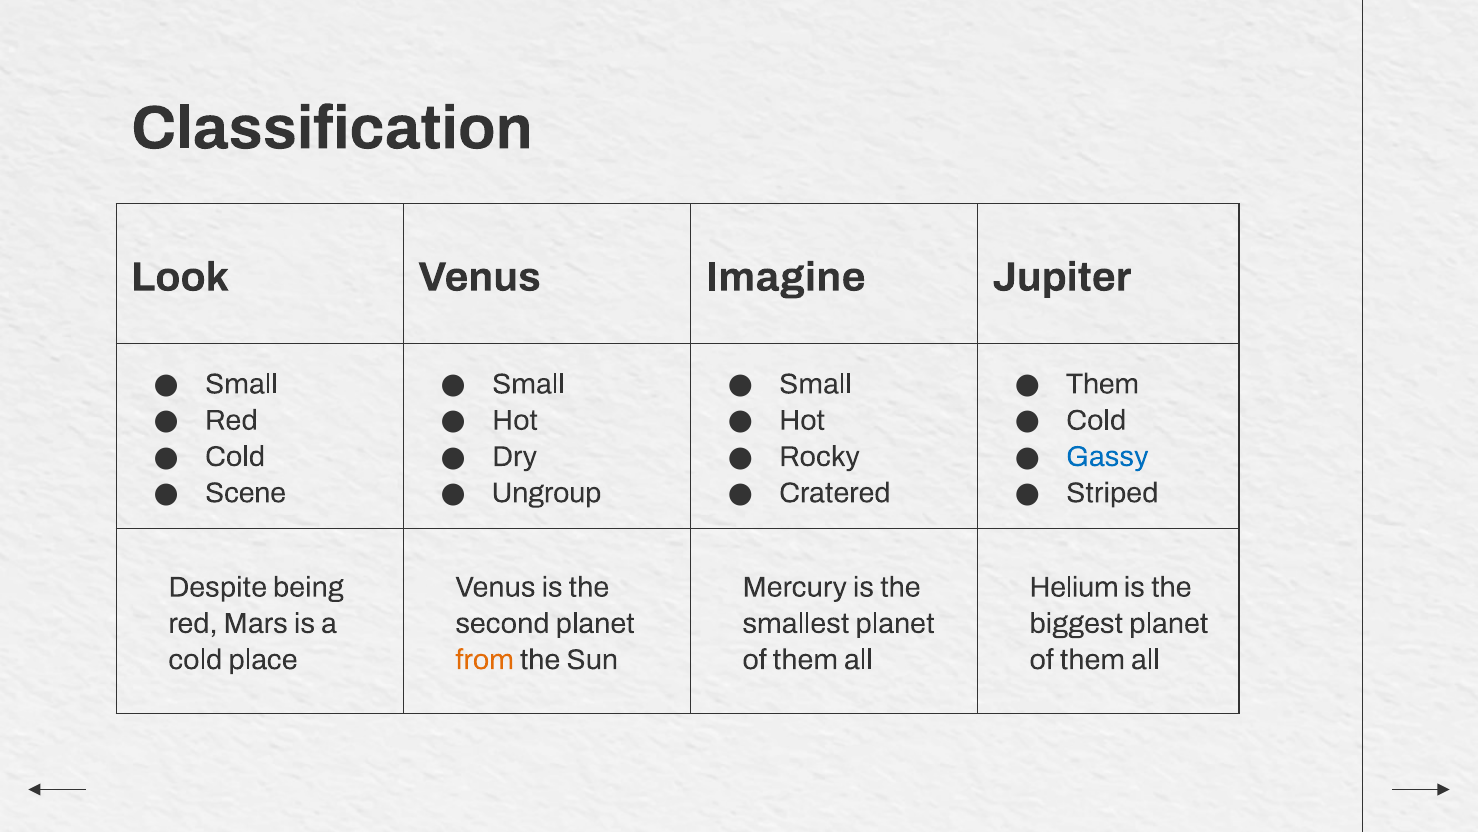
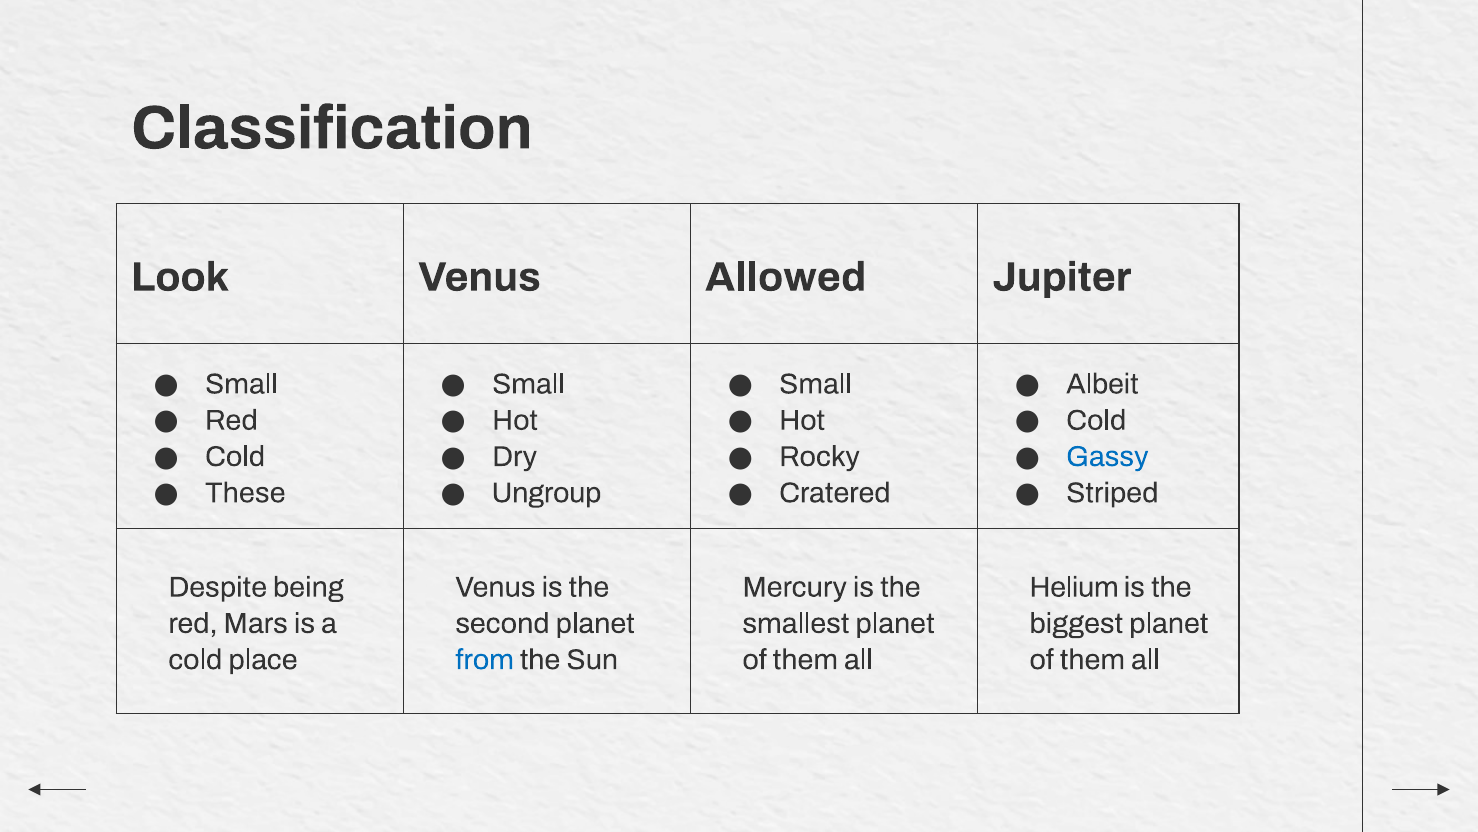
Imagine: Imagine -> Allowed (786, 277)
Them: Them -> Albeit (1102, 384)
Scene: Scene -> These (245, 492)
from colour: orange -> blue (485, 659)
